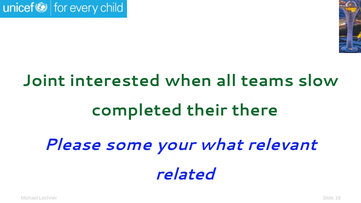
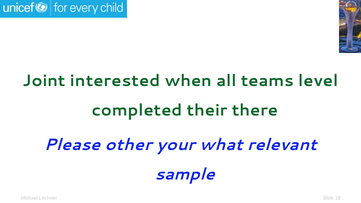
slow: slow -> level (318, 81)
some: some -> other (128, 145)
related: related -> sample (185, 174)
